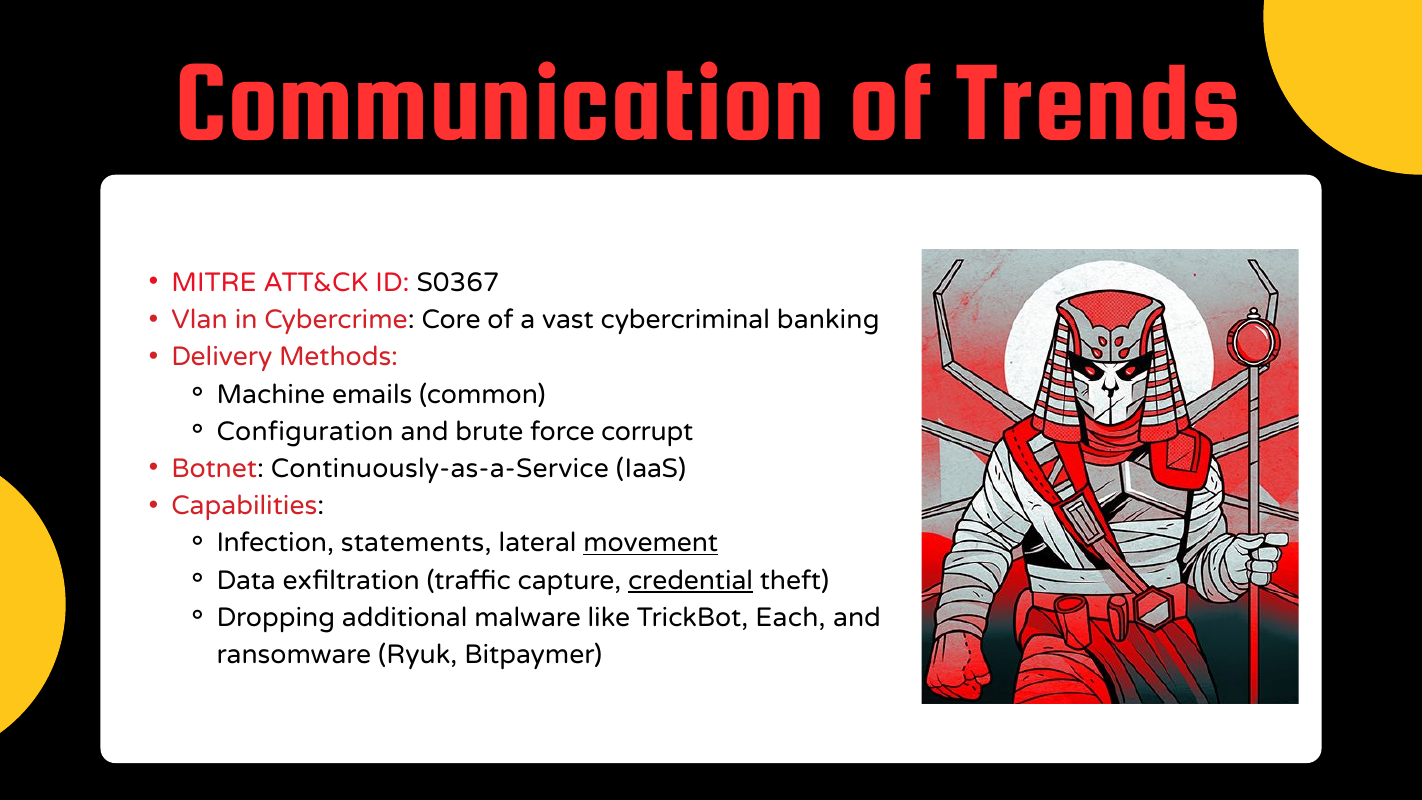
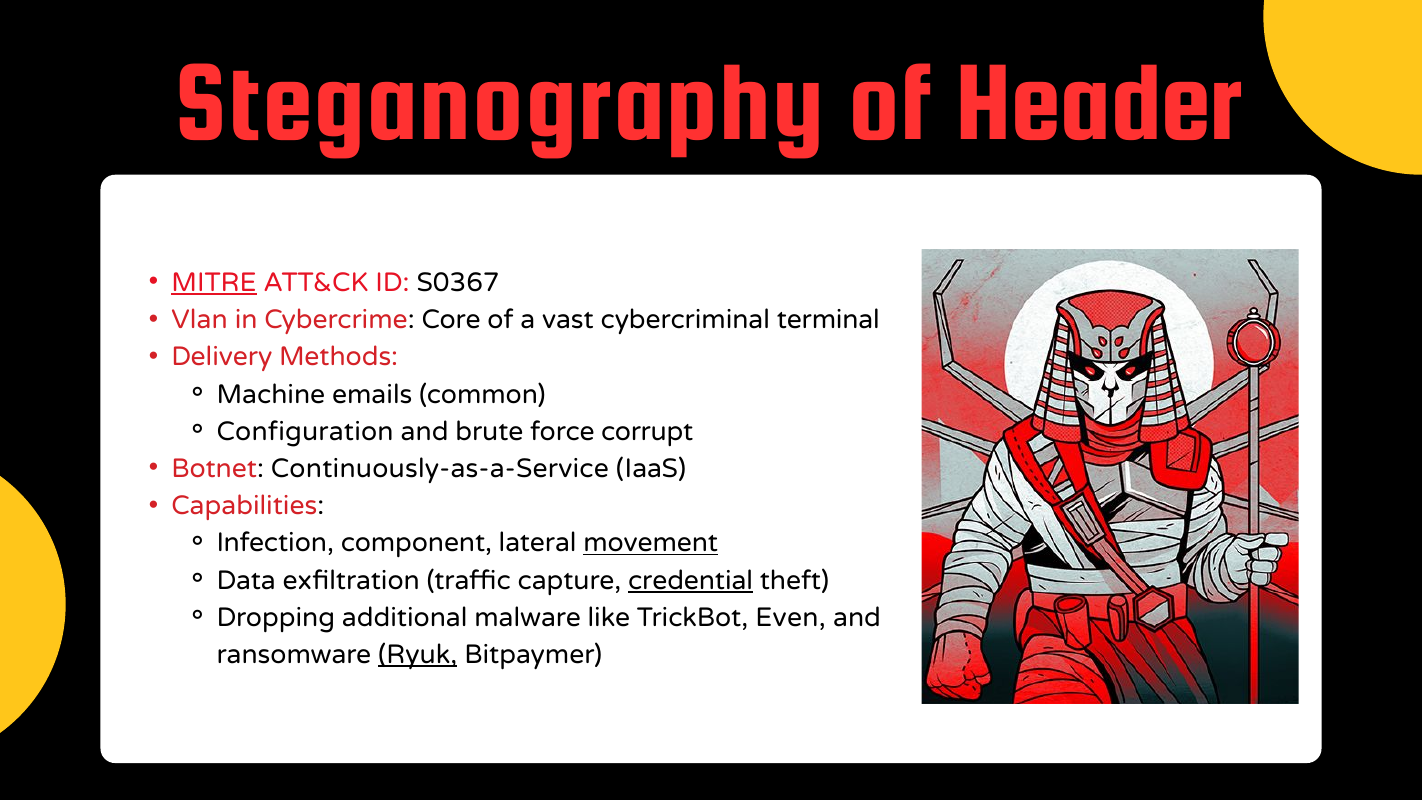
Communication: Communication -> Steganography (500, 101)
Trends: Trends -> Header (1099, 101)
MITRE underline: none -> present (214, 283)
banking: banking -> terminal (828, 320)
statements: statements -> component (416, 543)
Each: Each -> Even (791, 617)
Ryuk underline: none -> present (418, 655)
